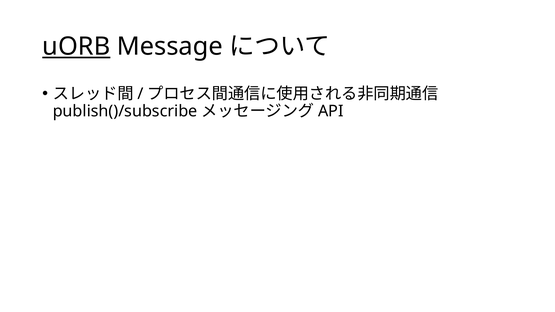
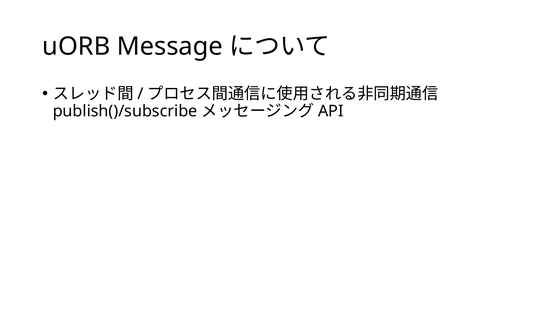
uORB underline: present -> none (76, 47)
